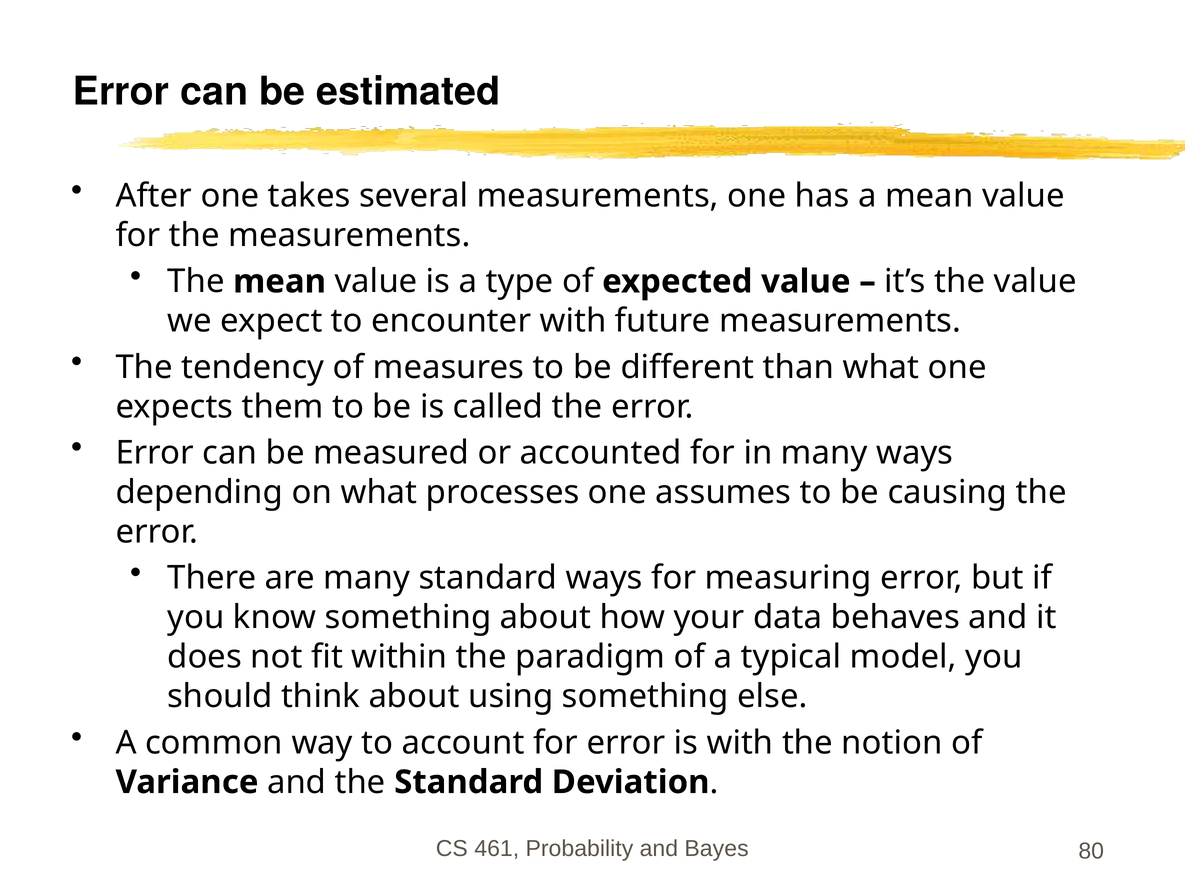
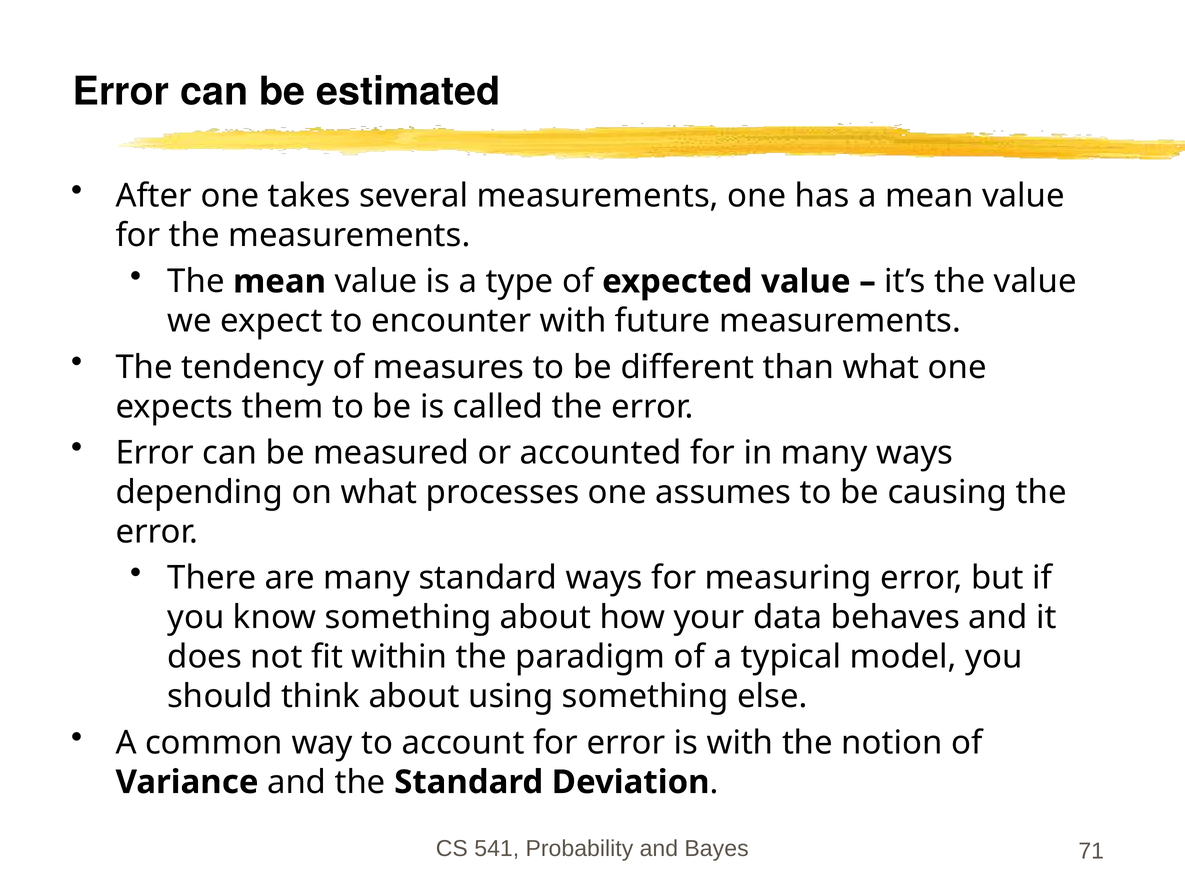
461: 461 -> 541 (497, 848)
80: 80 -> 71 (1091, 851)
